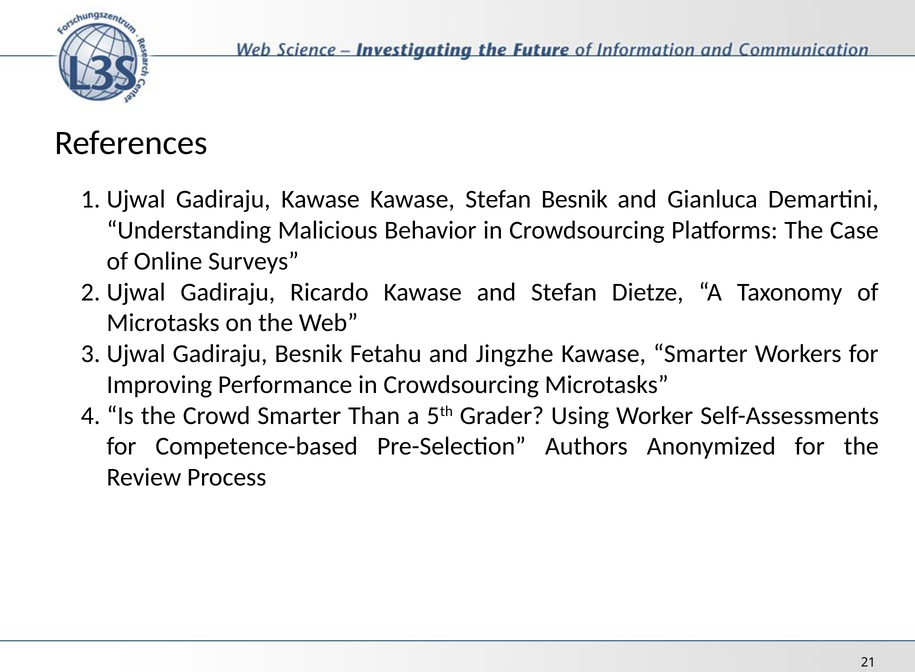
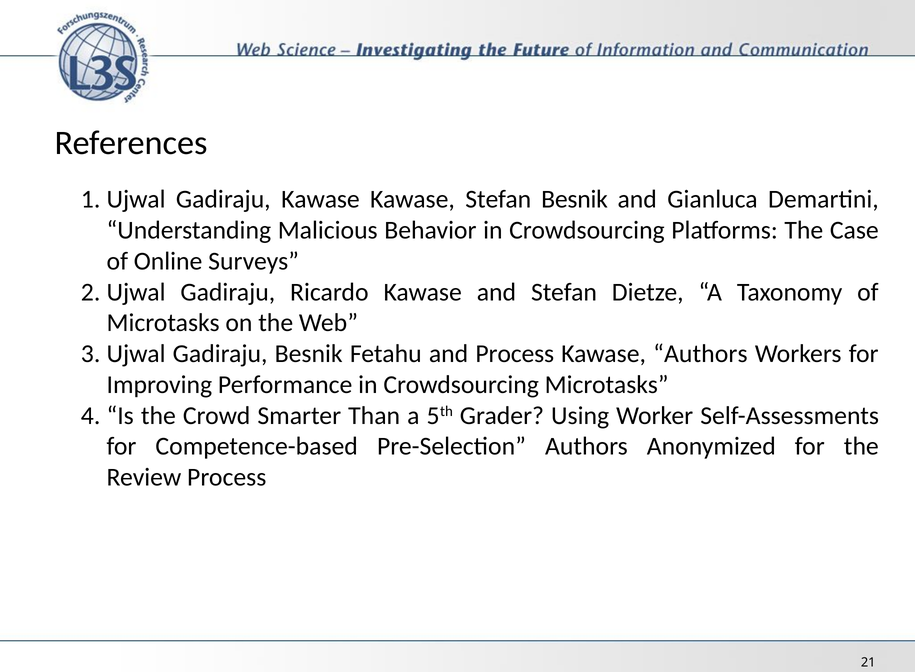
and Jingzhe: Jingzhe -> Process (515, 354)
Kawase Smarter: Smarter -> Authors (700, 354)
